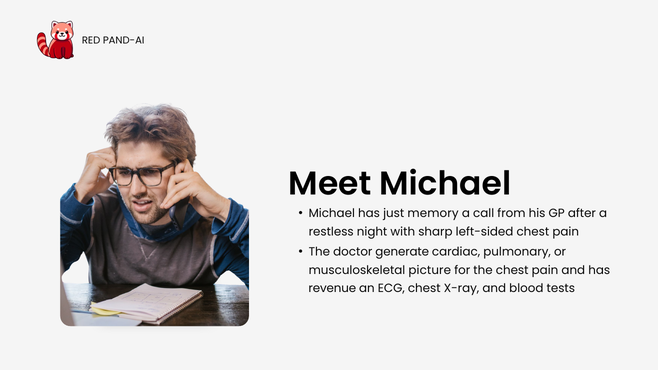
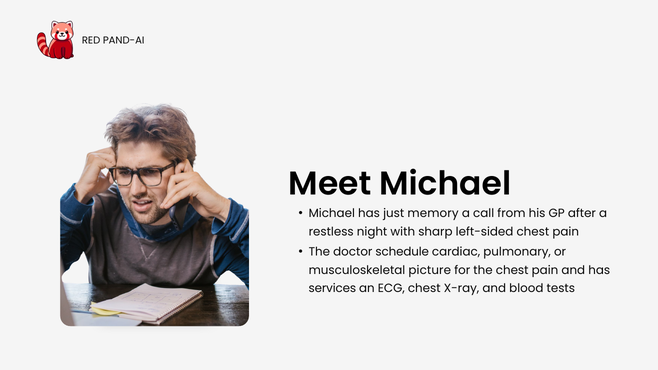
generate: generate -> schedule (402, 252)
revenue: revenue -> services (332, 289)
